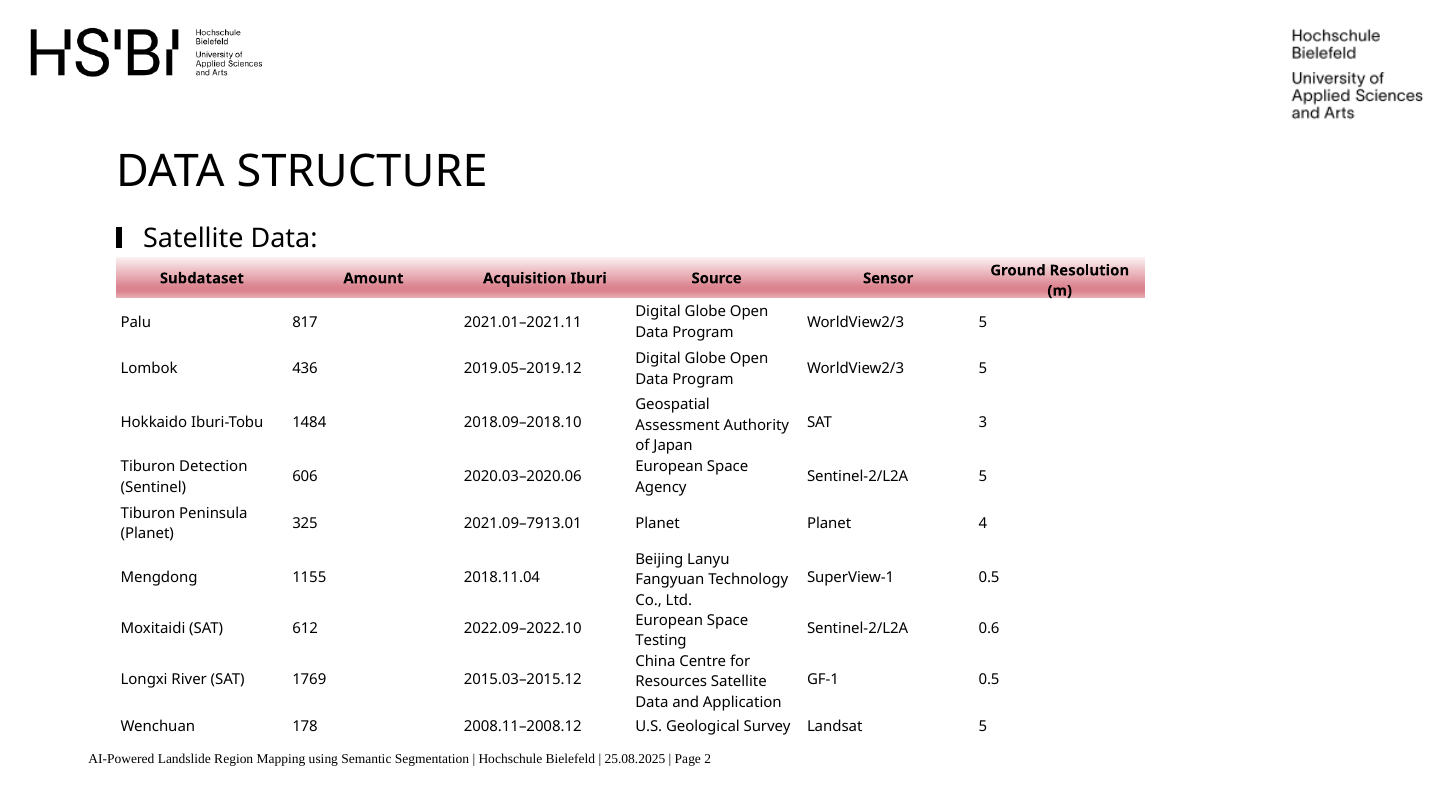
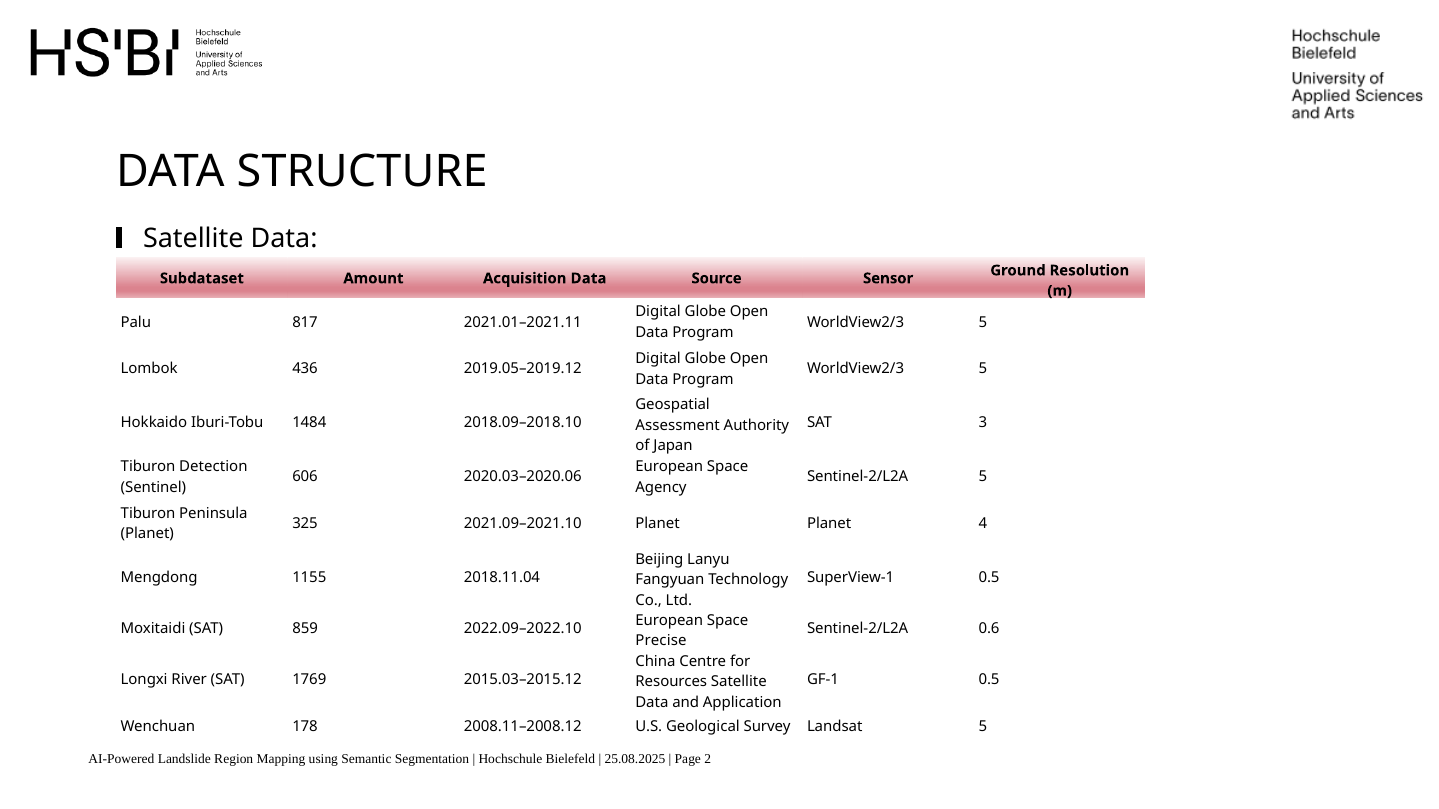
Acquisition Iburi: Iburi -> Data (589, 278)
2021.09–7913.01: 2021.09–7913.01 -> 2021.09–2021.10 (523, 524)
612: 612 -> 859 (305, 629)
Testing: Testing -> Precise (661, 641)
